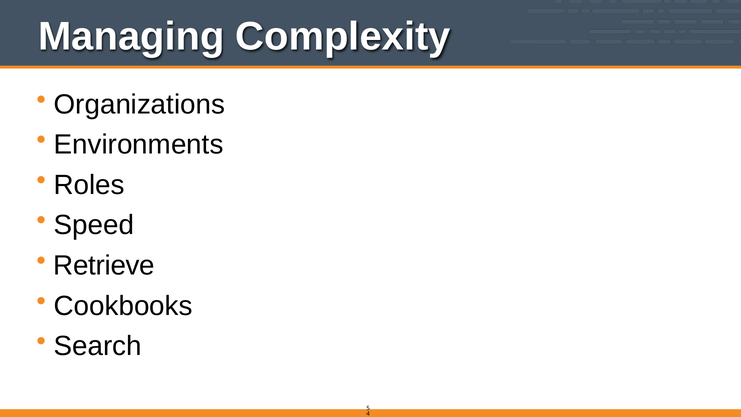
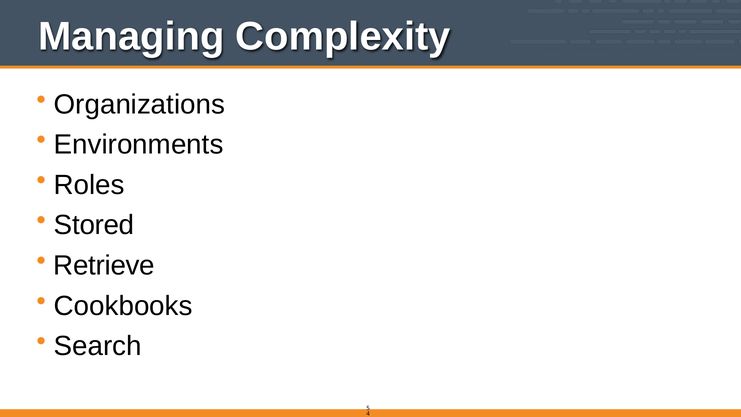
Speed: Speed -> Stored (94, 225)
